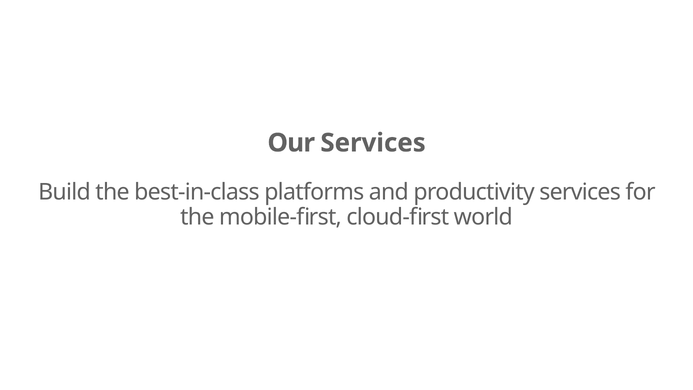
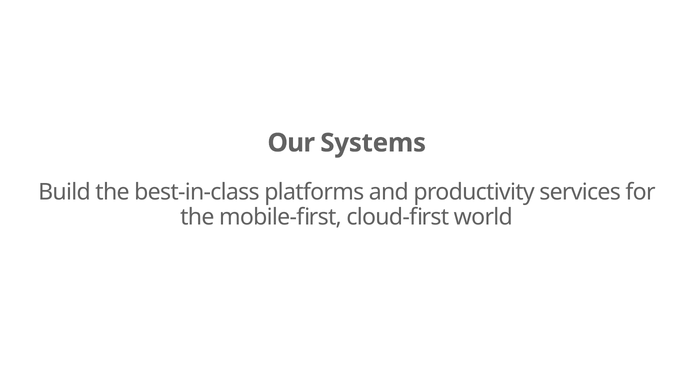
Our Services: Services -> Systems (373, 143)
